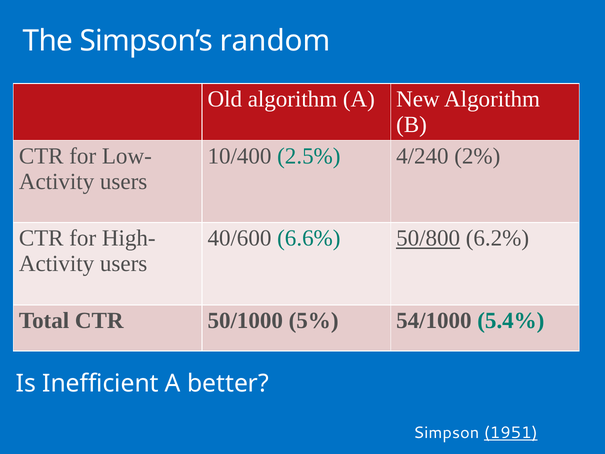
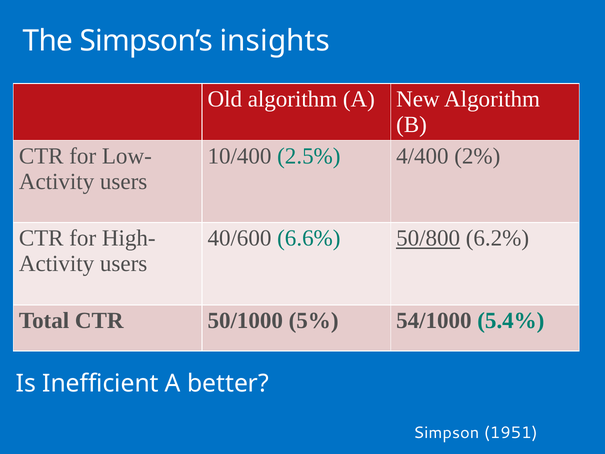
random: random -> insights (275, 41)
4/240: 4/240 -> 4/400 (422, 156)
1951 underline: present -> none (511, 432)
